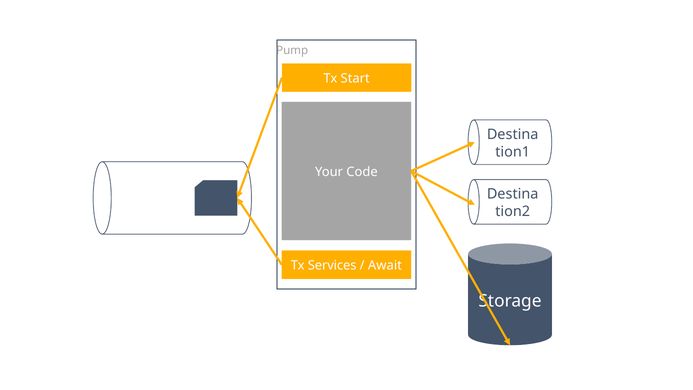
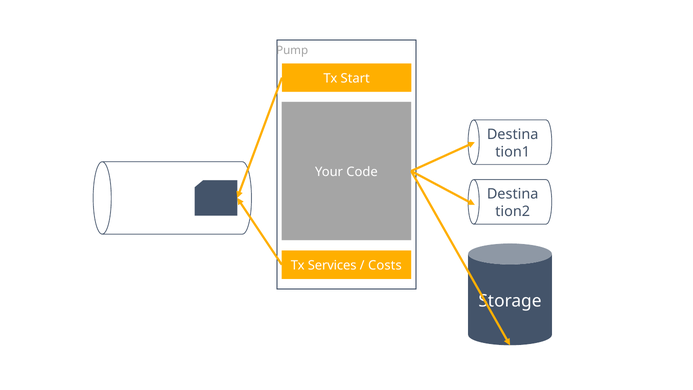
Await: Await -> Costs (385, 265)
